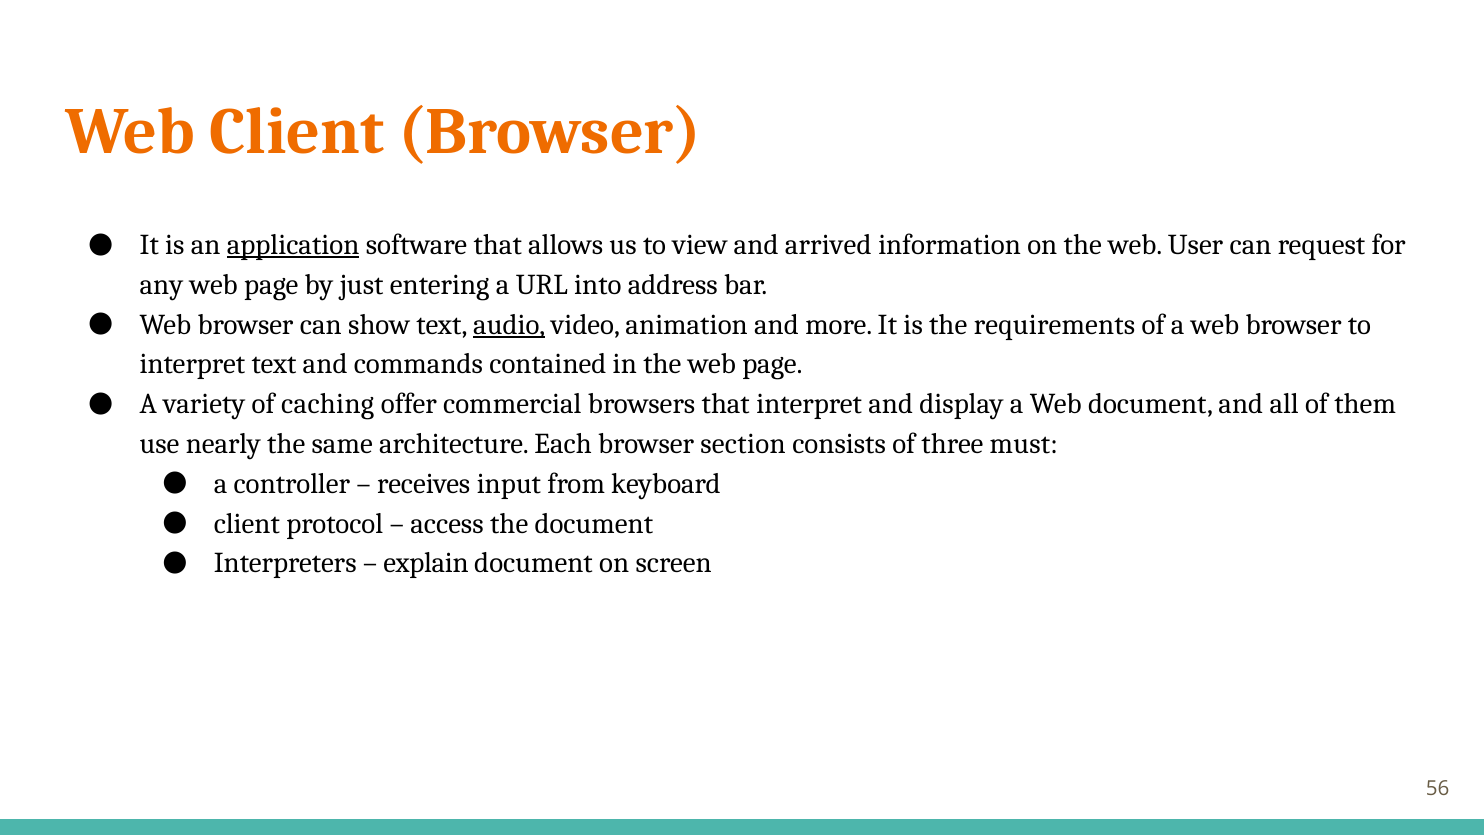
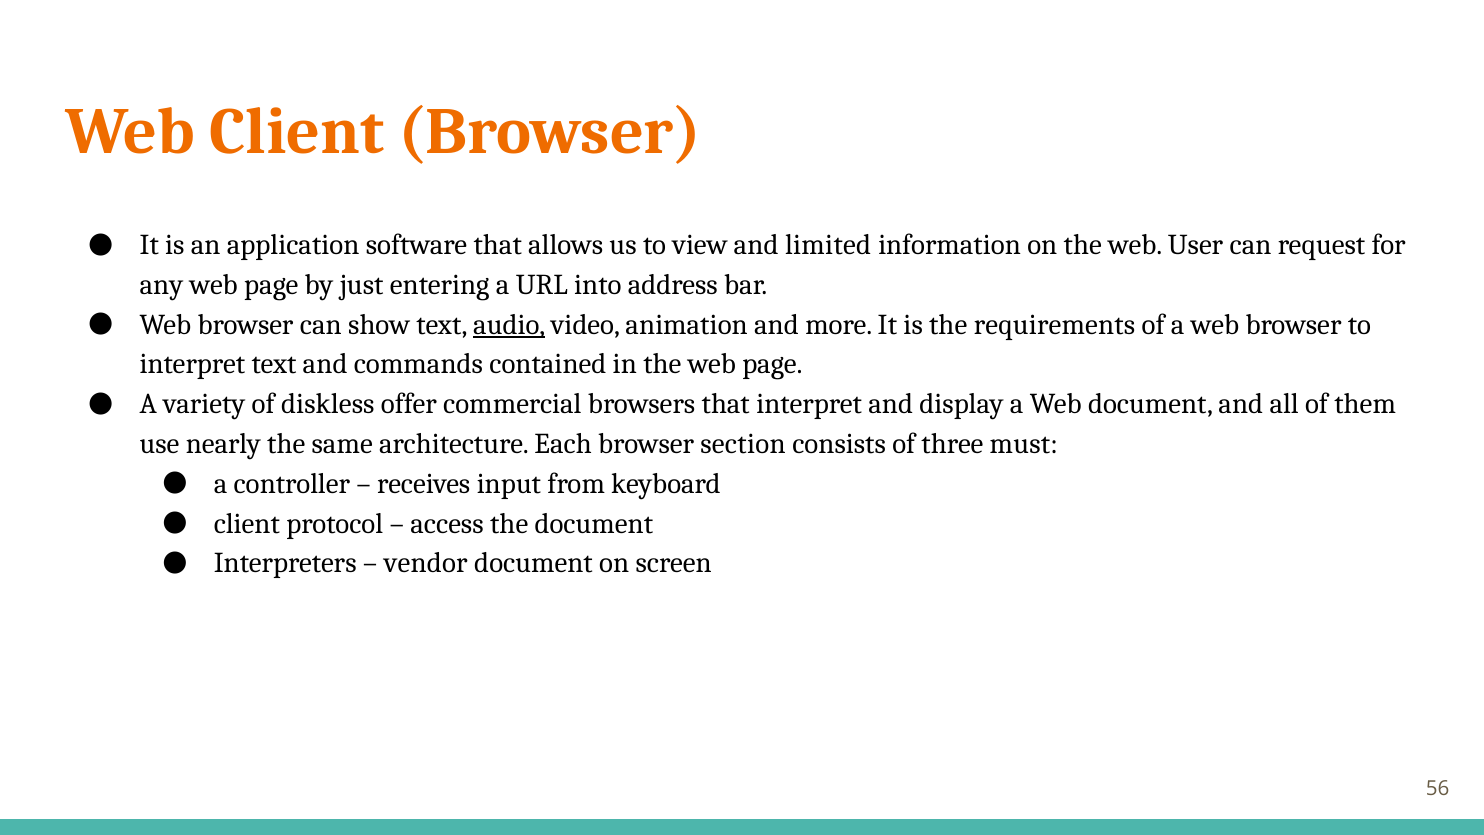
application underline: present -> none (293, 245)
arrived: arrived -> limited (828, 245)
caching: caching -> diskless (328, 404)
explain: explain -> vendor (426, 563)
